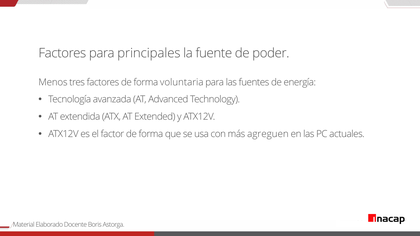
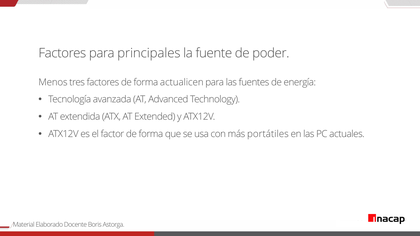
voluntaria: voluntaria -> actualicen (182, 82)
agreguen: agreguen -> portátiles (268, 134)
